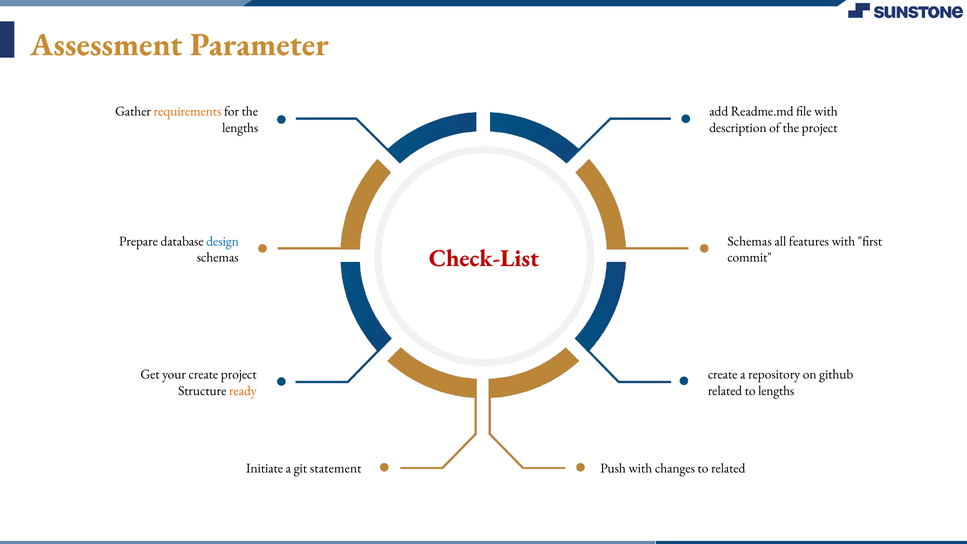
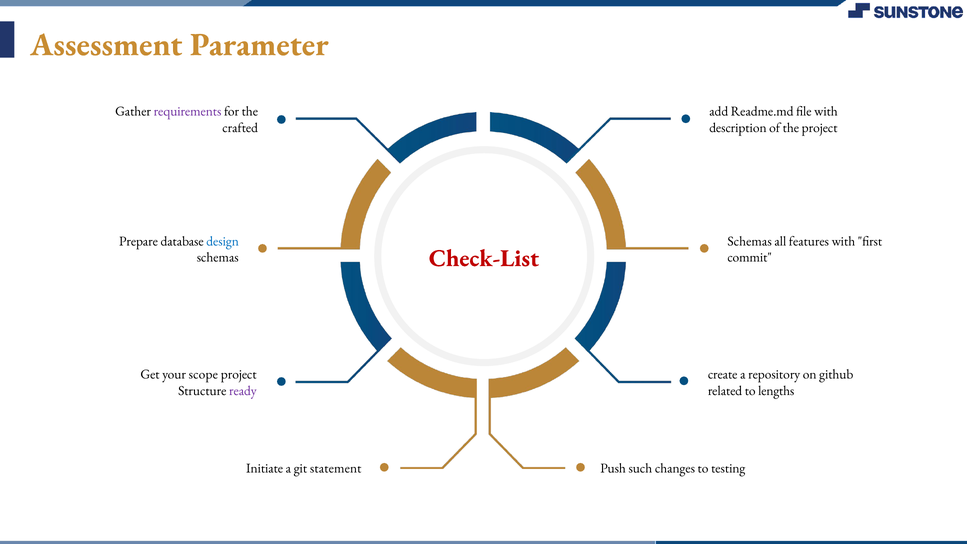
requirements colour: orange -> purple (188, 111)
lengths: lengths -> crafted (240, 128)
your create: create -> scope (203, 374)
ready colour: orange -> purple (243, 391)
Push with: with -> such (640, 468)
to related: related -> testing (728, 468)
